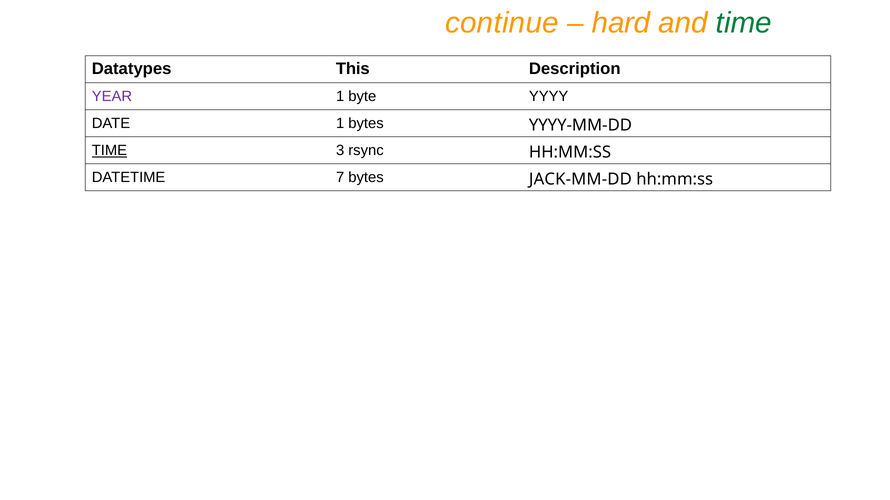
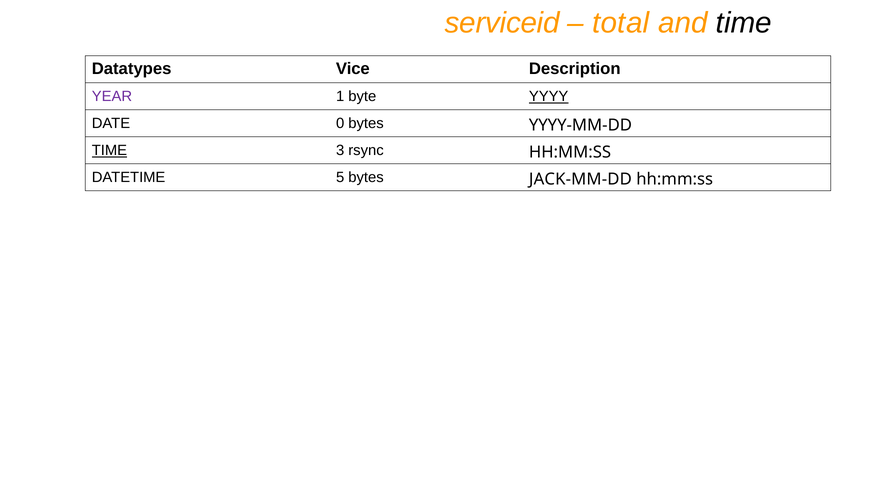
continue: continue -> serviceid (502, 23)
hard: hard -> total (621, 23)
time colour: green -> black (744, 23)
This: This -> Vice (353, 69)
YYYY underline: none -> present (549, 97)
DATE 1: 1 -> 0 (340, 124)
7: 7 -> 5 (340, 178)
